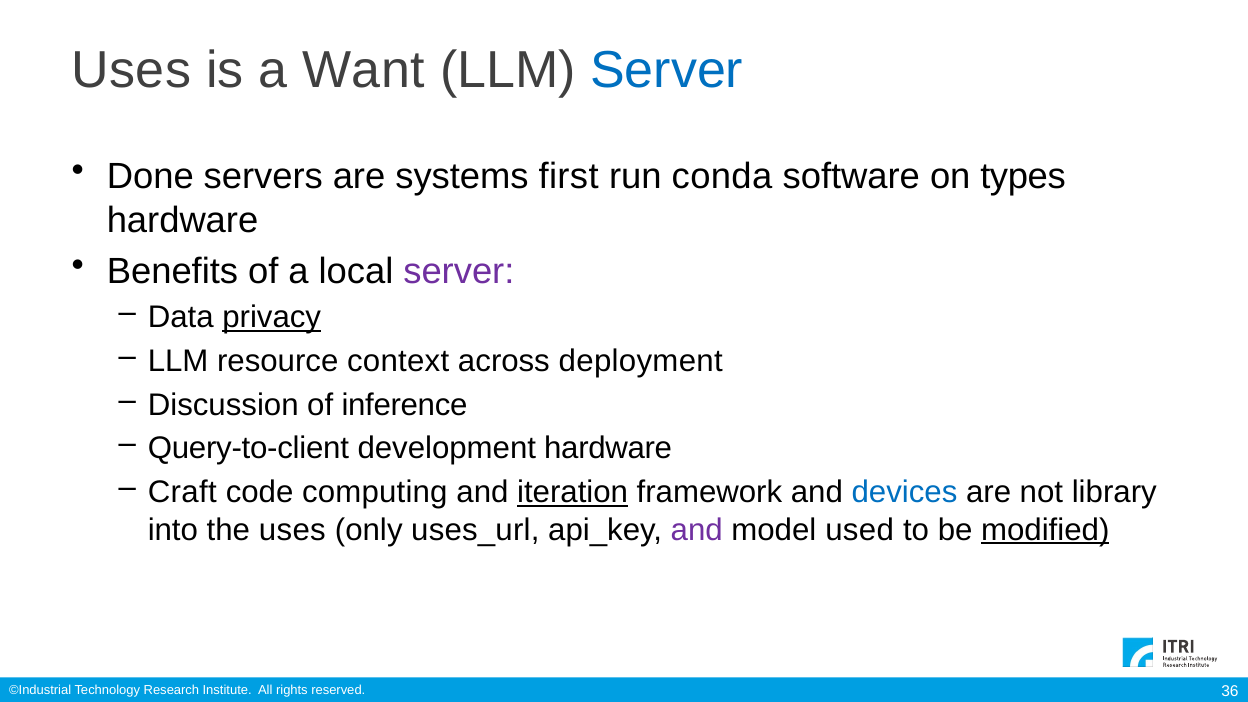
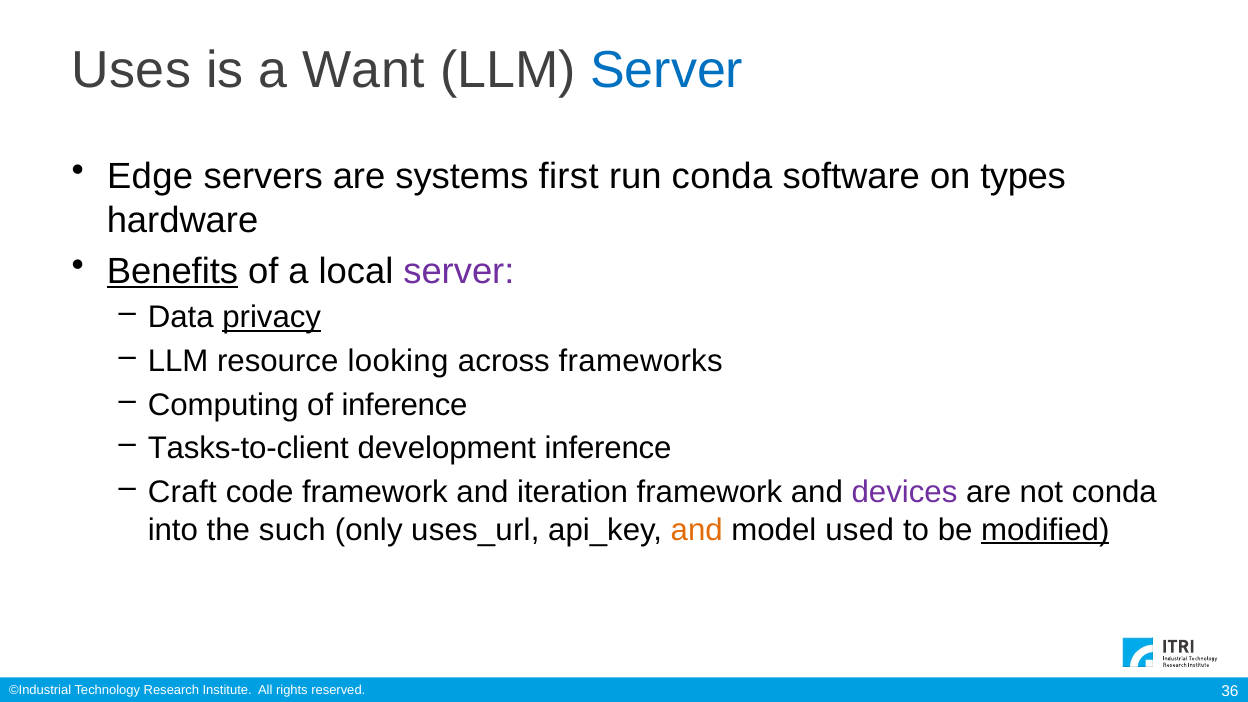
Done: Done -> Edge (150, 176)
Benefits underline: none -> present (172, 271)
context: context -> looking (398, 361)
deployment: deployment -> frameworks (641, 361)
Discussion: Discussion -> Computing (223, 405)
Query-to-client: Query-to-client -> Tasks-to-client (248, 449)
development hardware: hardware -> inference (608, 449)
code computing: computing -> framework (375, 492)
iteration underline: present -> none (573, 492)
devices colour: blue -> purple (904, 492)
not library: library -> conda (1114, 492)
the uses: uses -> such (292, 530)
and colour: purple -> orange (697, 530)
